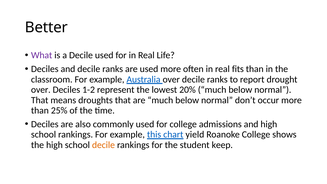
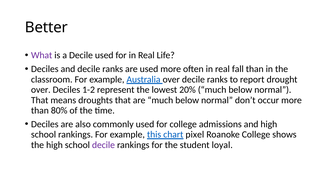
fits: fits -> fall (238, 69)
25%: 25% -> 80% (59, 110)
yield: yield -> pixel (195, 135)
decile colour: orange -> purple (103, 145)
keep: keep -> loyal (222, 145)
